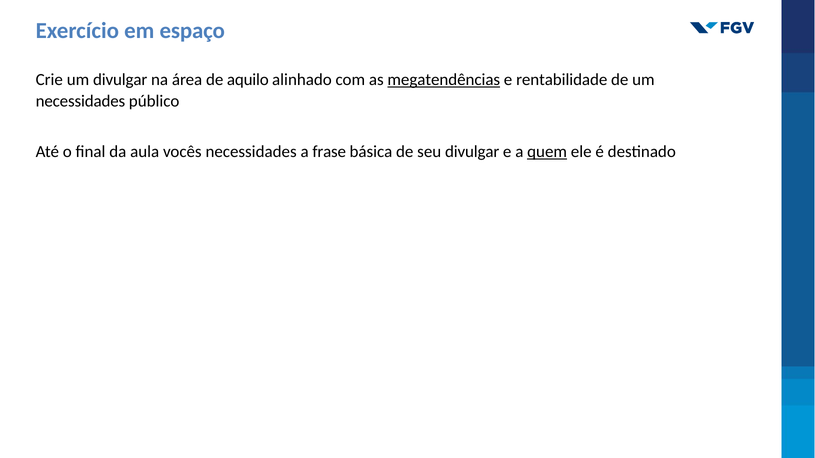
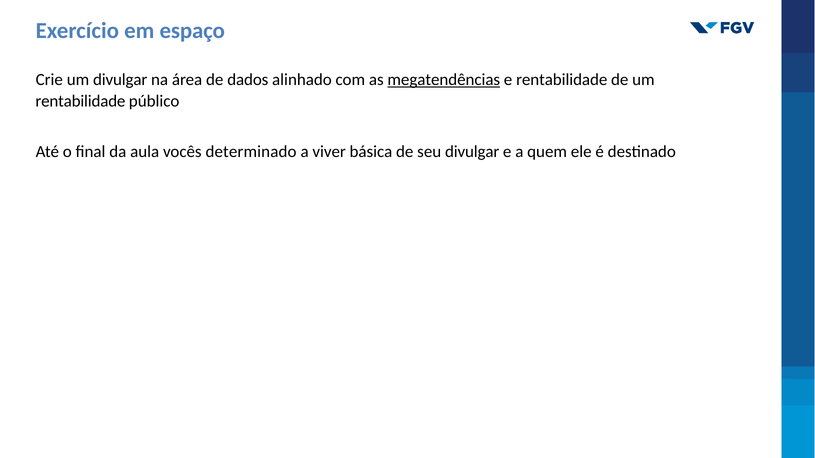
aquilo: aquilo -> dados (248, 80)
necessidades: necessidades -> rentabilidade (80, 101)
vocês necessidades: necessidades -> determinado (251, 152)
frase: frase -> viver (329, 152)
quem underline: present -> none (547, 152)
